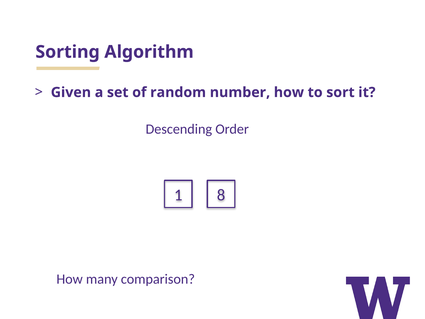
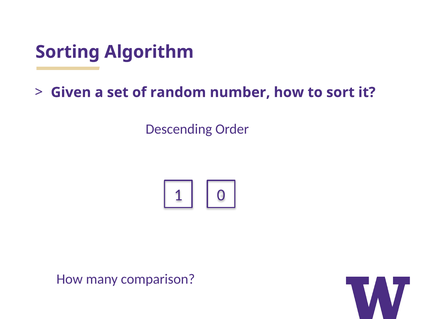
8: 8 -> 0 (221, 195)
